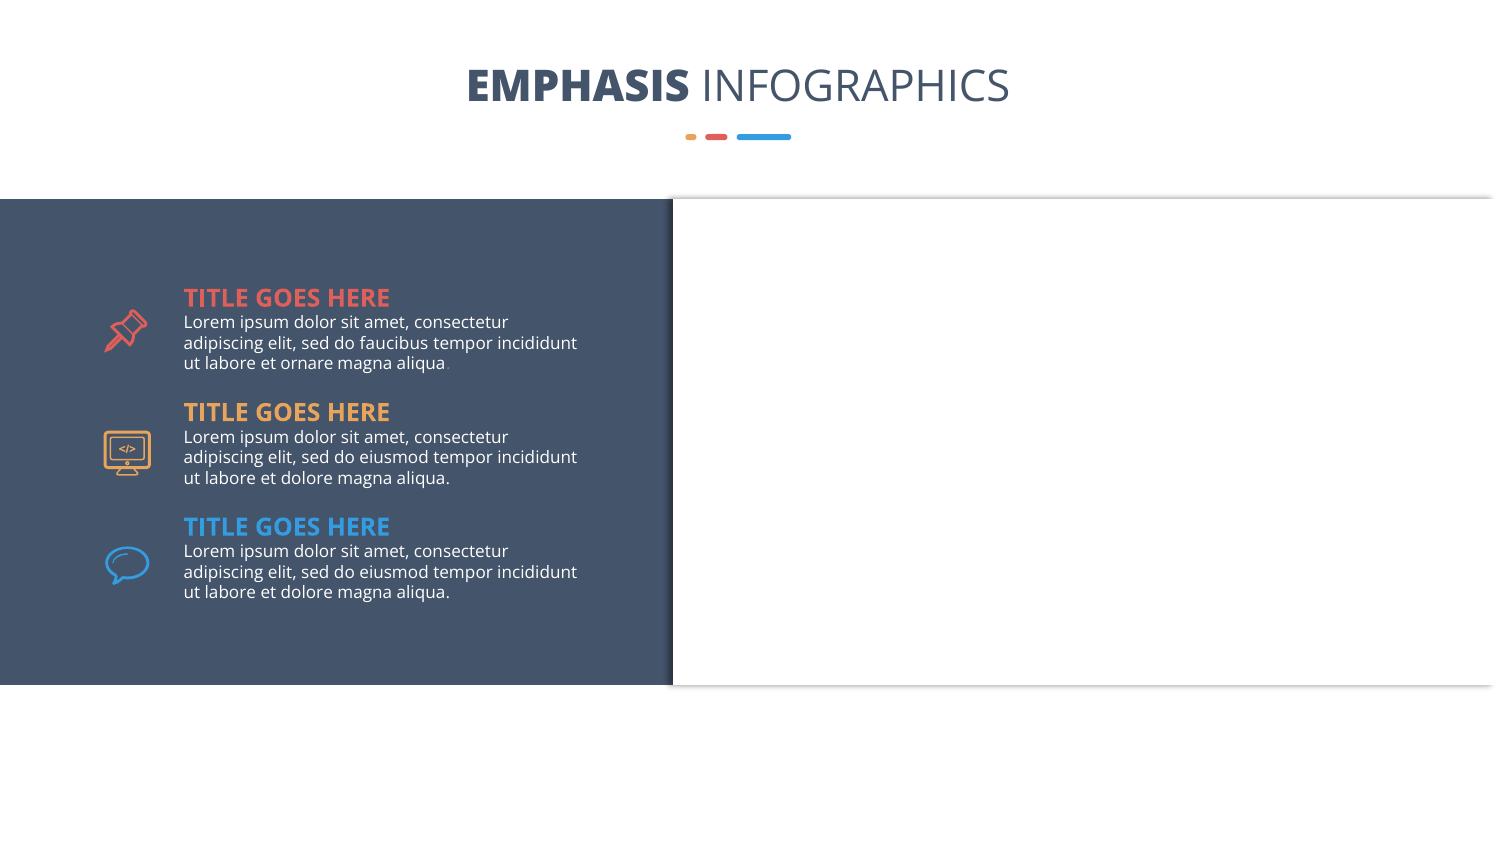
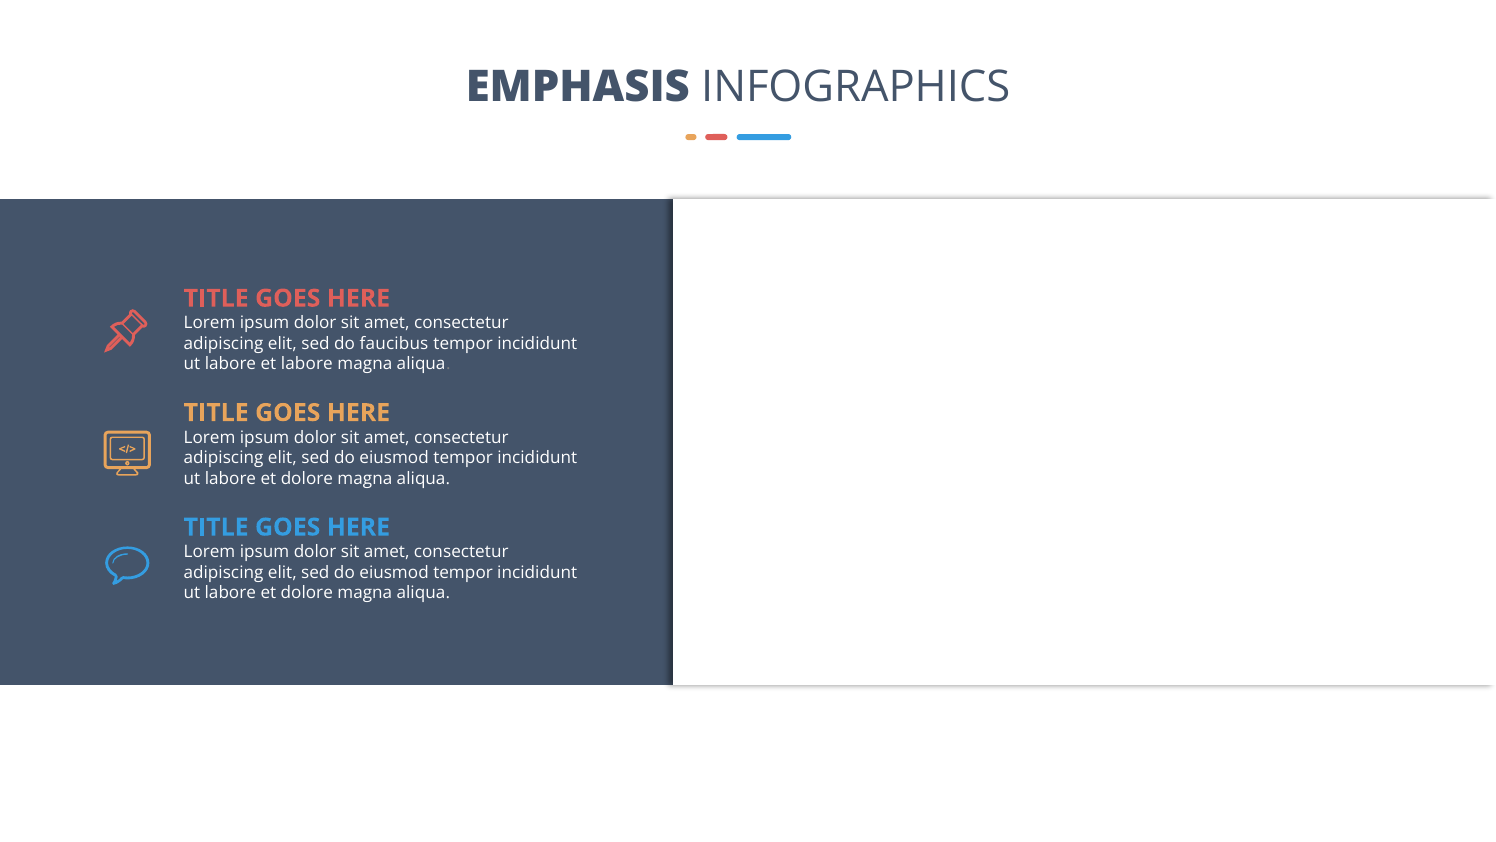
et ornare: ornare -> labore (307, 364)
